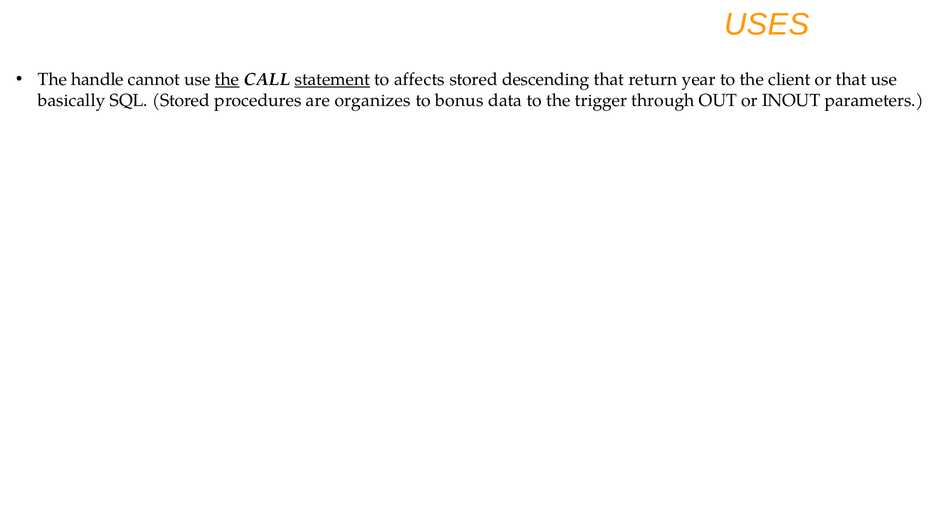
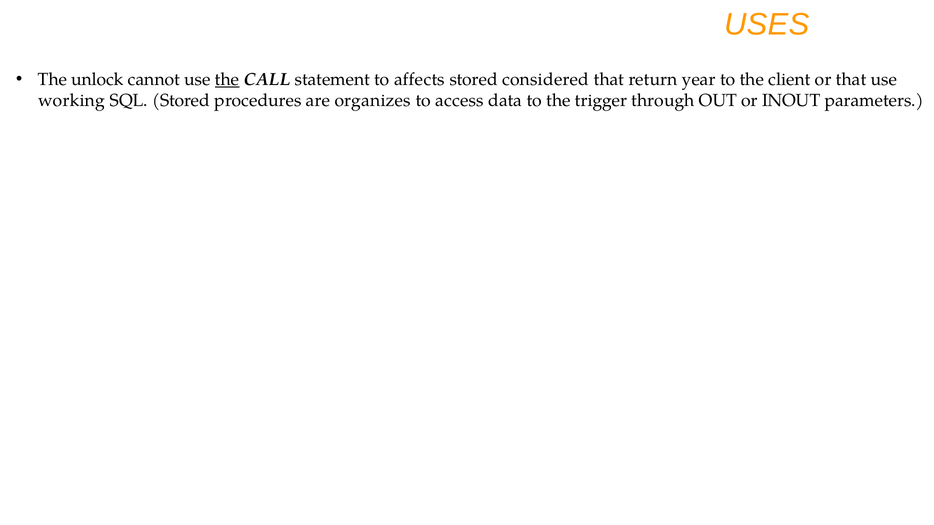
handle: handle -> unlock (98, 79)
statement underline: present -> none (332, 79)
descending: descending -> considered (546, 79)
basically: basically -> working (72, 100)
bonus: bonus -> access (459, 100)
